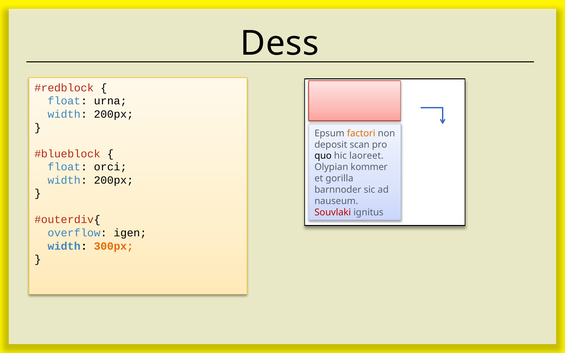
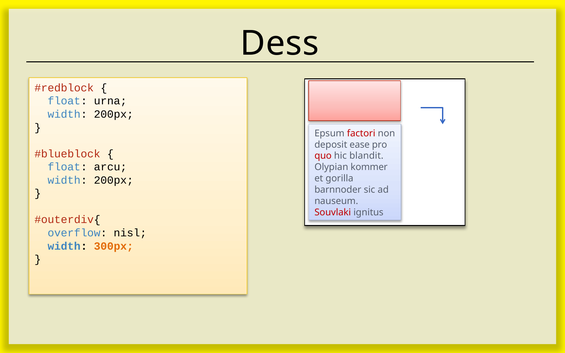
factori colour: orange -> red (361, 133)
scan: scan -> ease (360, 145)
quo colour: black -> red (323, 156)
laoreet: laoreet -> blandit (366, 156)
orci: orci -> arcu (110, 167)
igen: igen -> nisl (130, 233)
